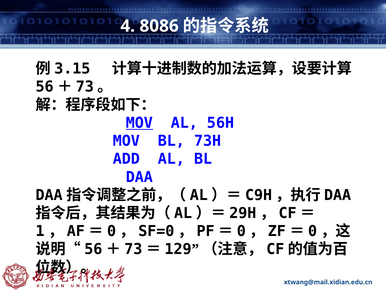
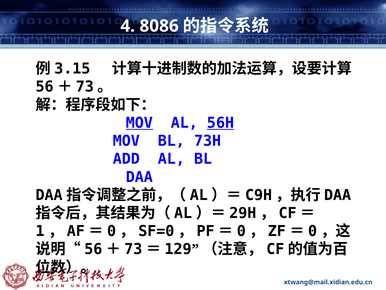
56H underline: none -> present (221, 123)
